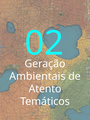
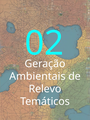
Atento: Atento -> Relevo (45, 89)
